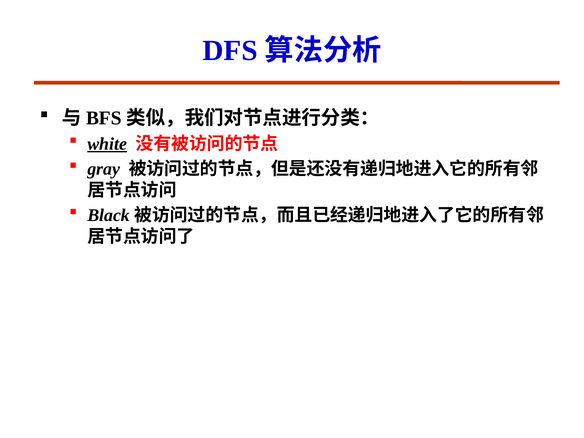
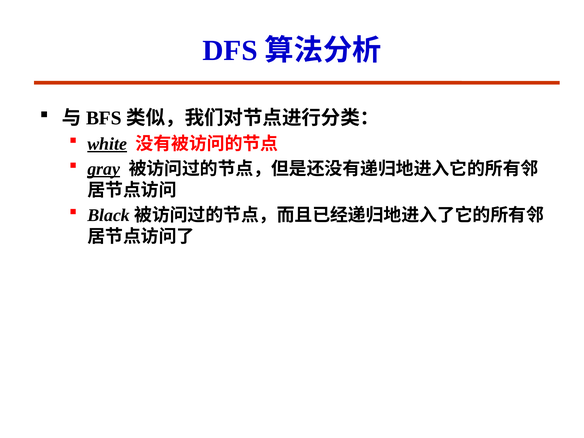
gray underline: none -> present (104, 169)
